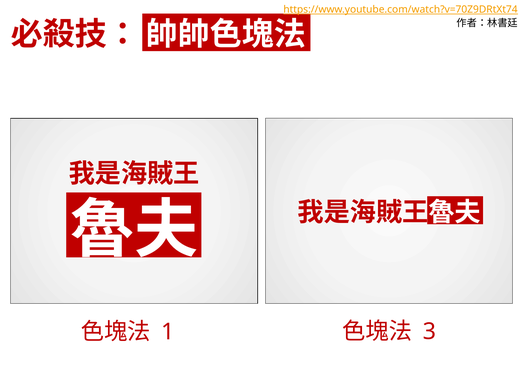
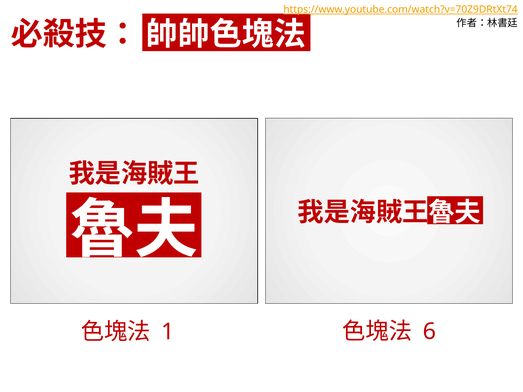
3: 3 -> 6 (429, 332)
